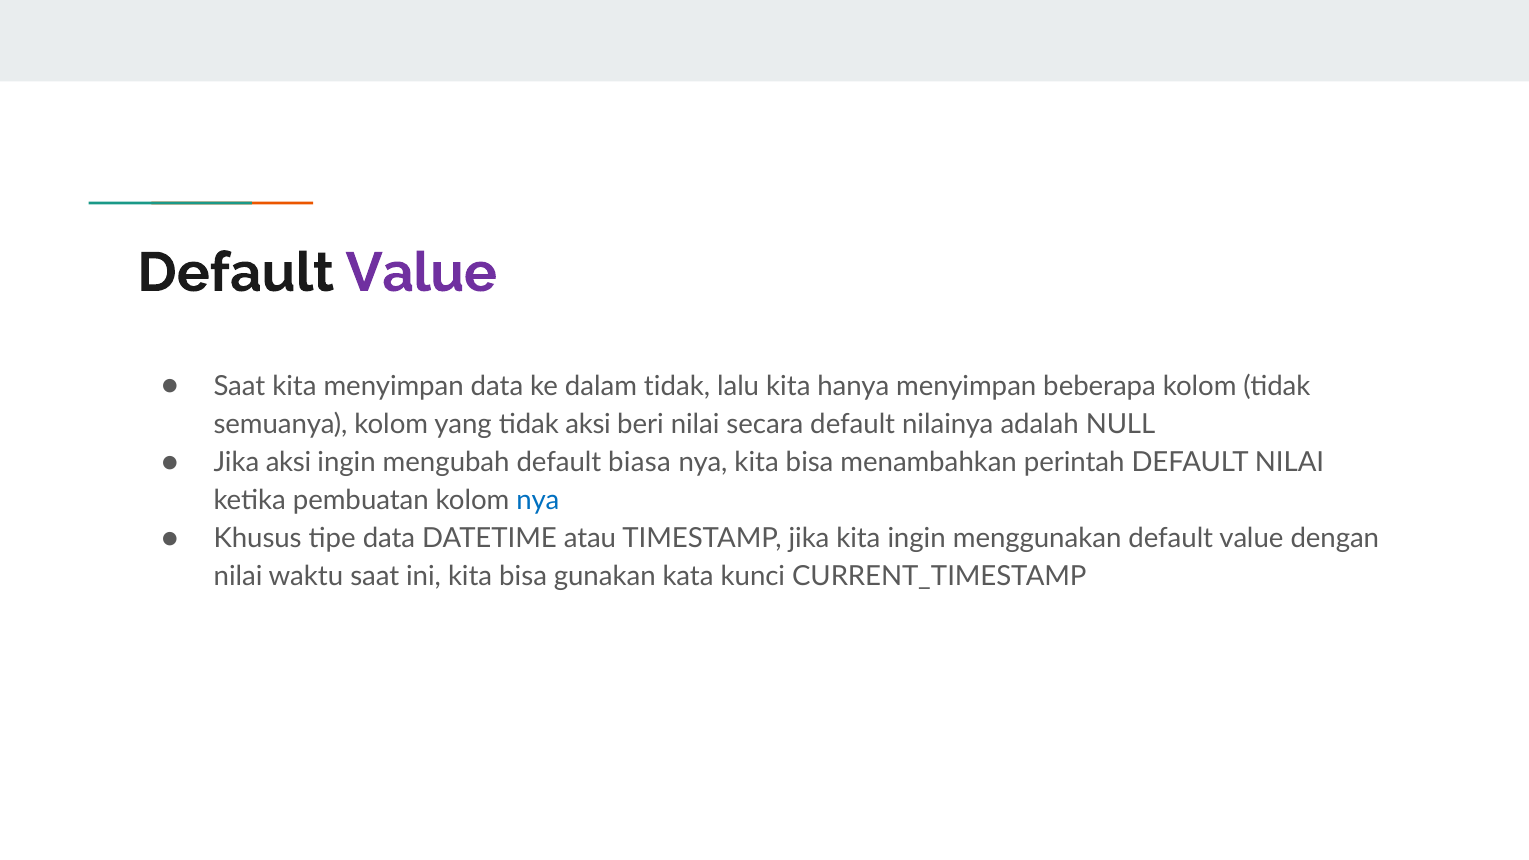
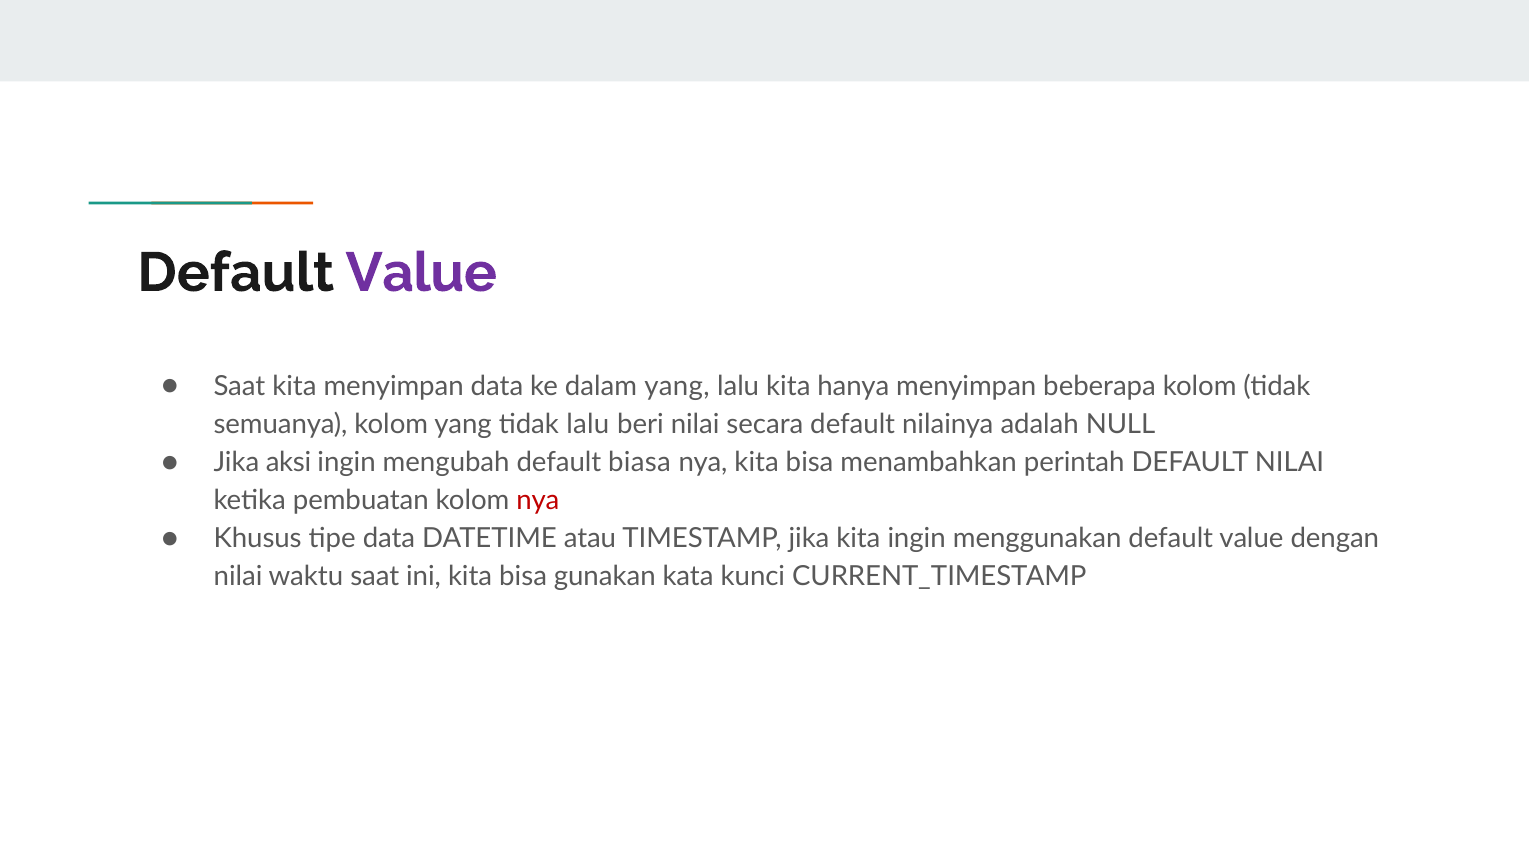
dalam tidak: tidak -> yang (677, 386)
tidak aksi: aksi -> lalu (588, 424)
nya colour: blue -> red (538, 501)
